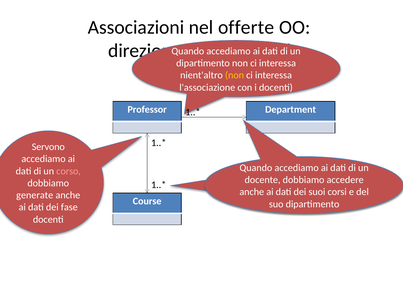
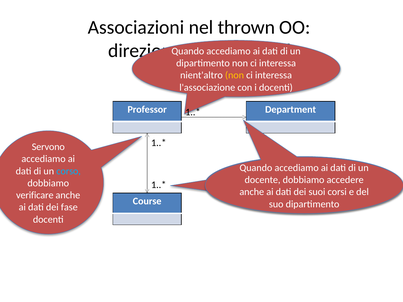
offerte: offerte -> thrown (246, 27)
corso colour: pink -> light blue (69, 171)
generate: generate -> verificare (35, 195)
